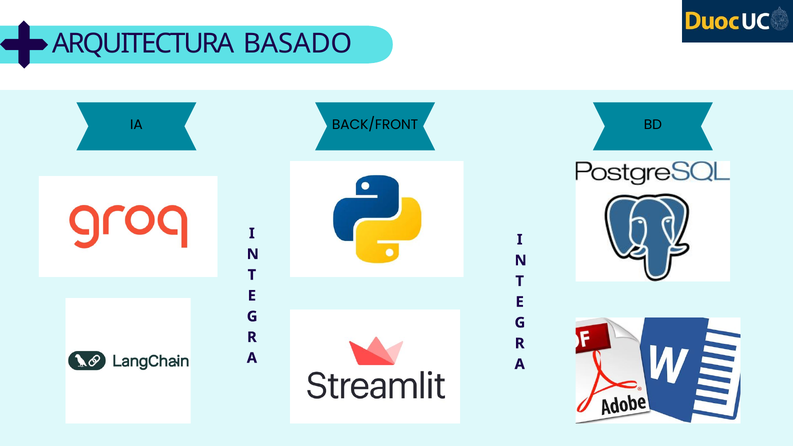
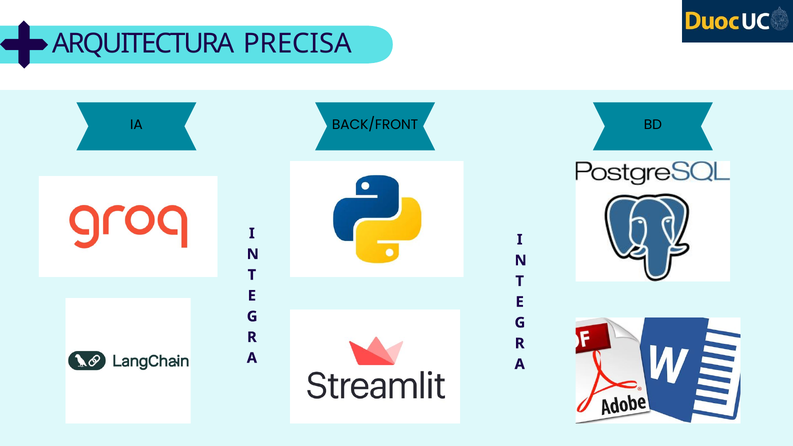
BASADO: BASADO -> PRECISA (298, 44)
